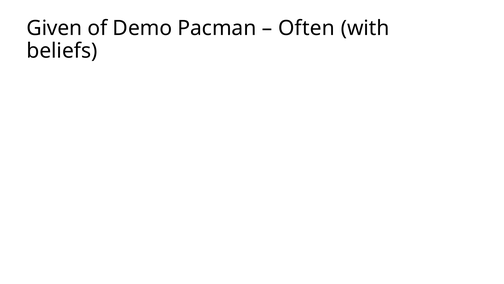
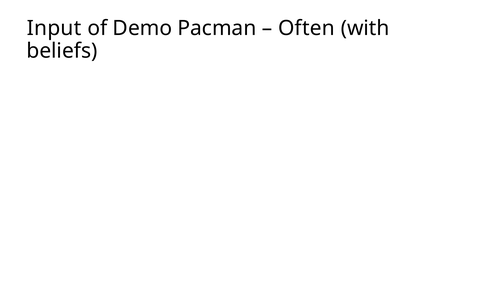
Given: Given -> Input (54, 28)
